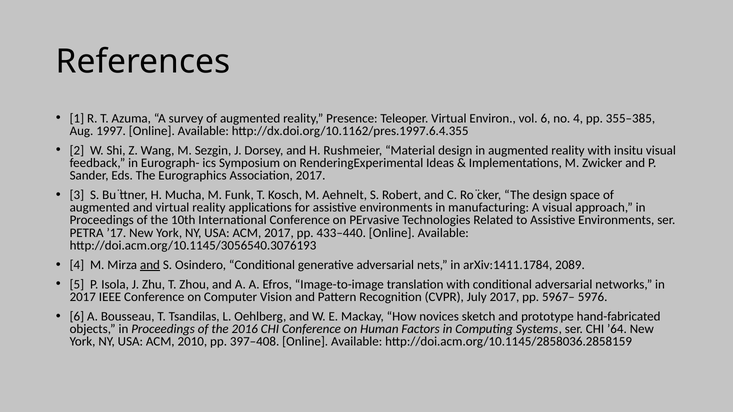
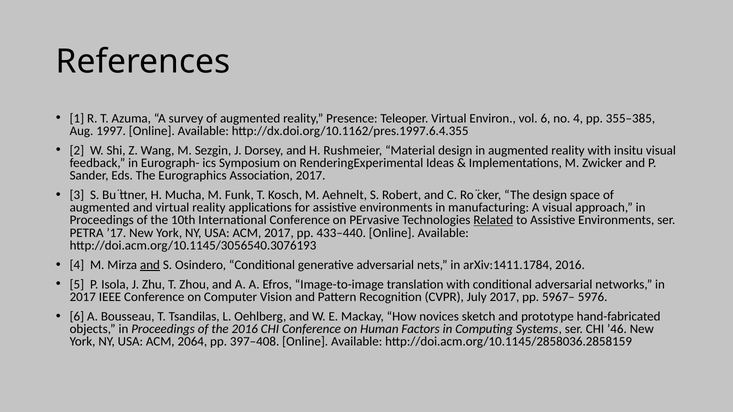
Related underline: none -> present (493, 220)
arXiv:1411.1784 2089: 2089 -> 2016 (570, 265)
’64: ’64 -> ’46 (617, 329)
2010: 2010 -> 2064 (192, 342)
